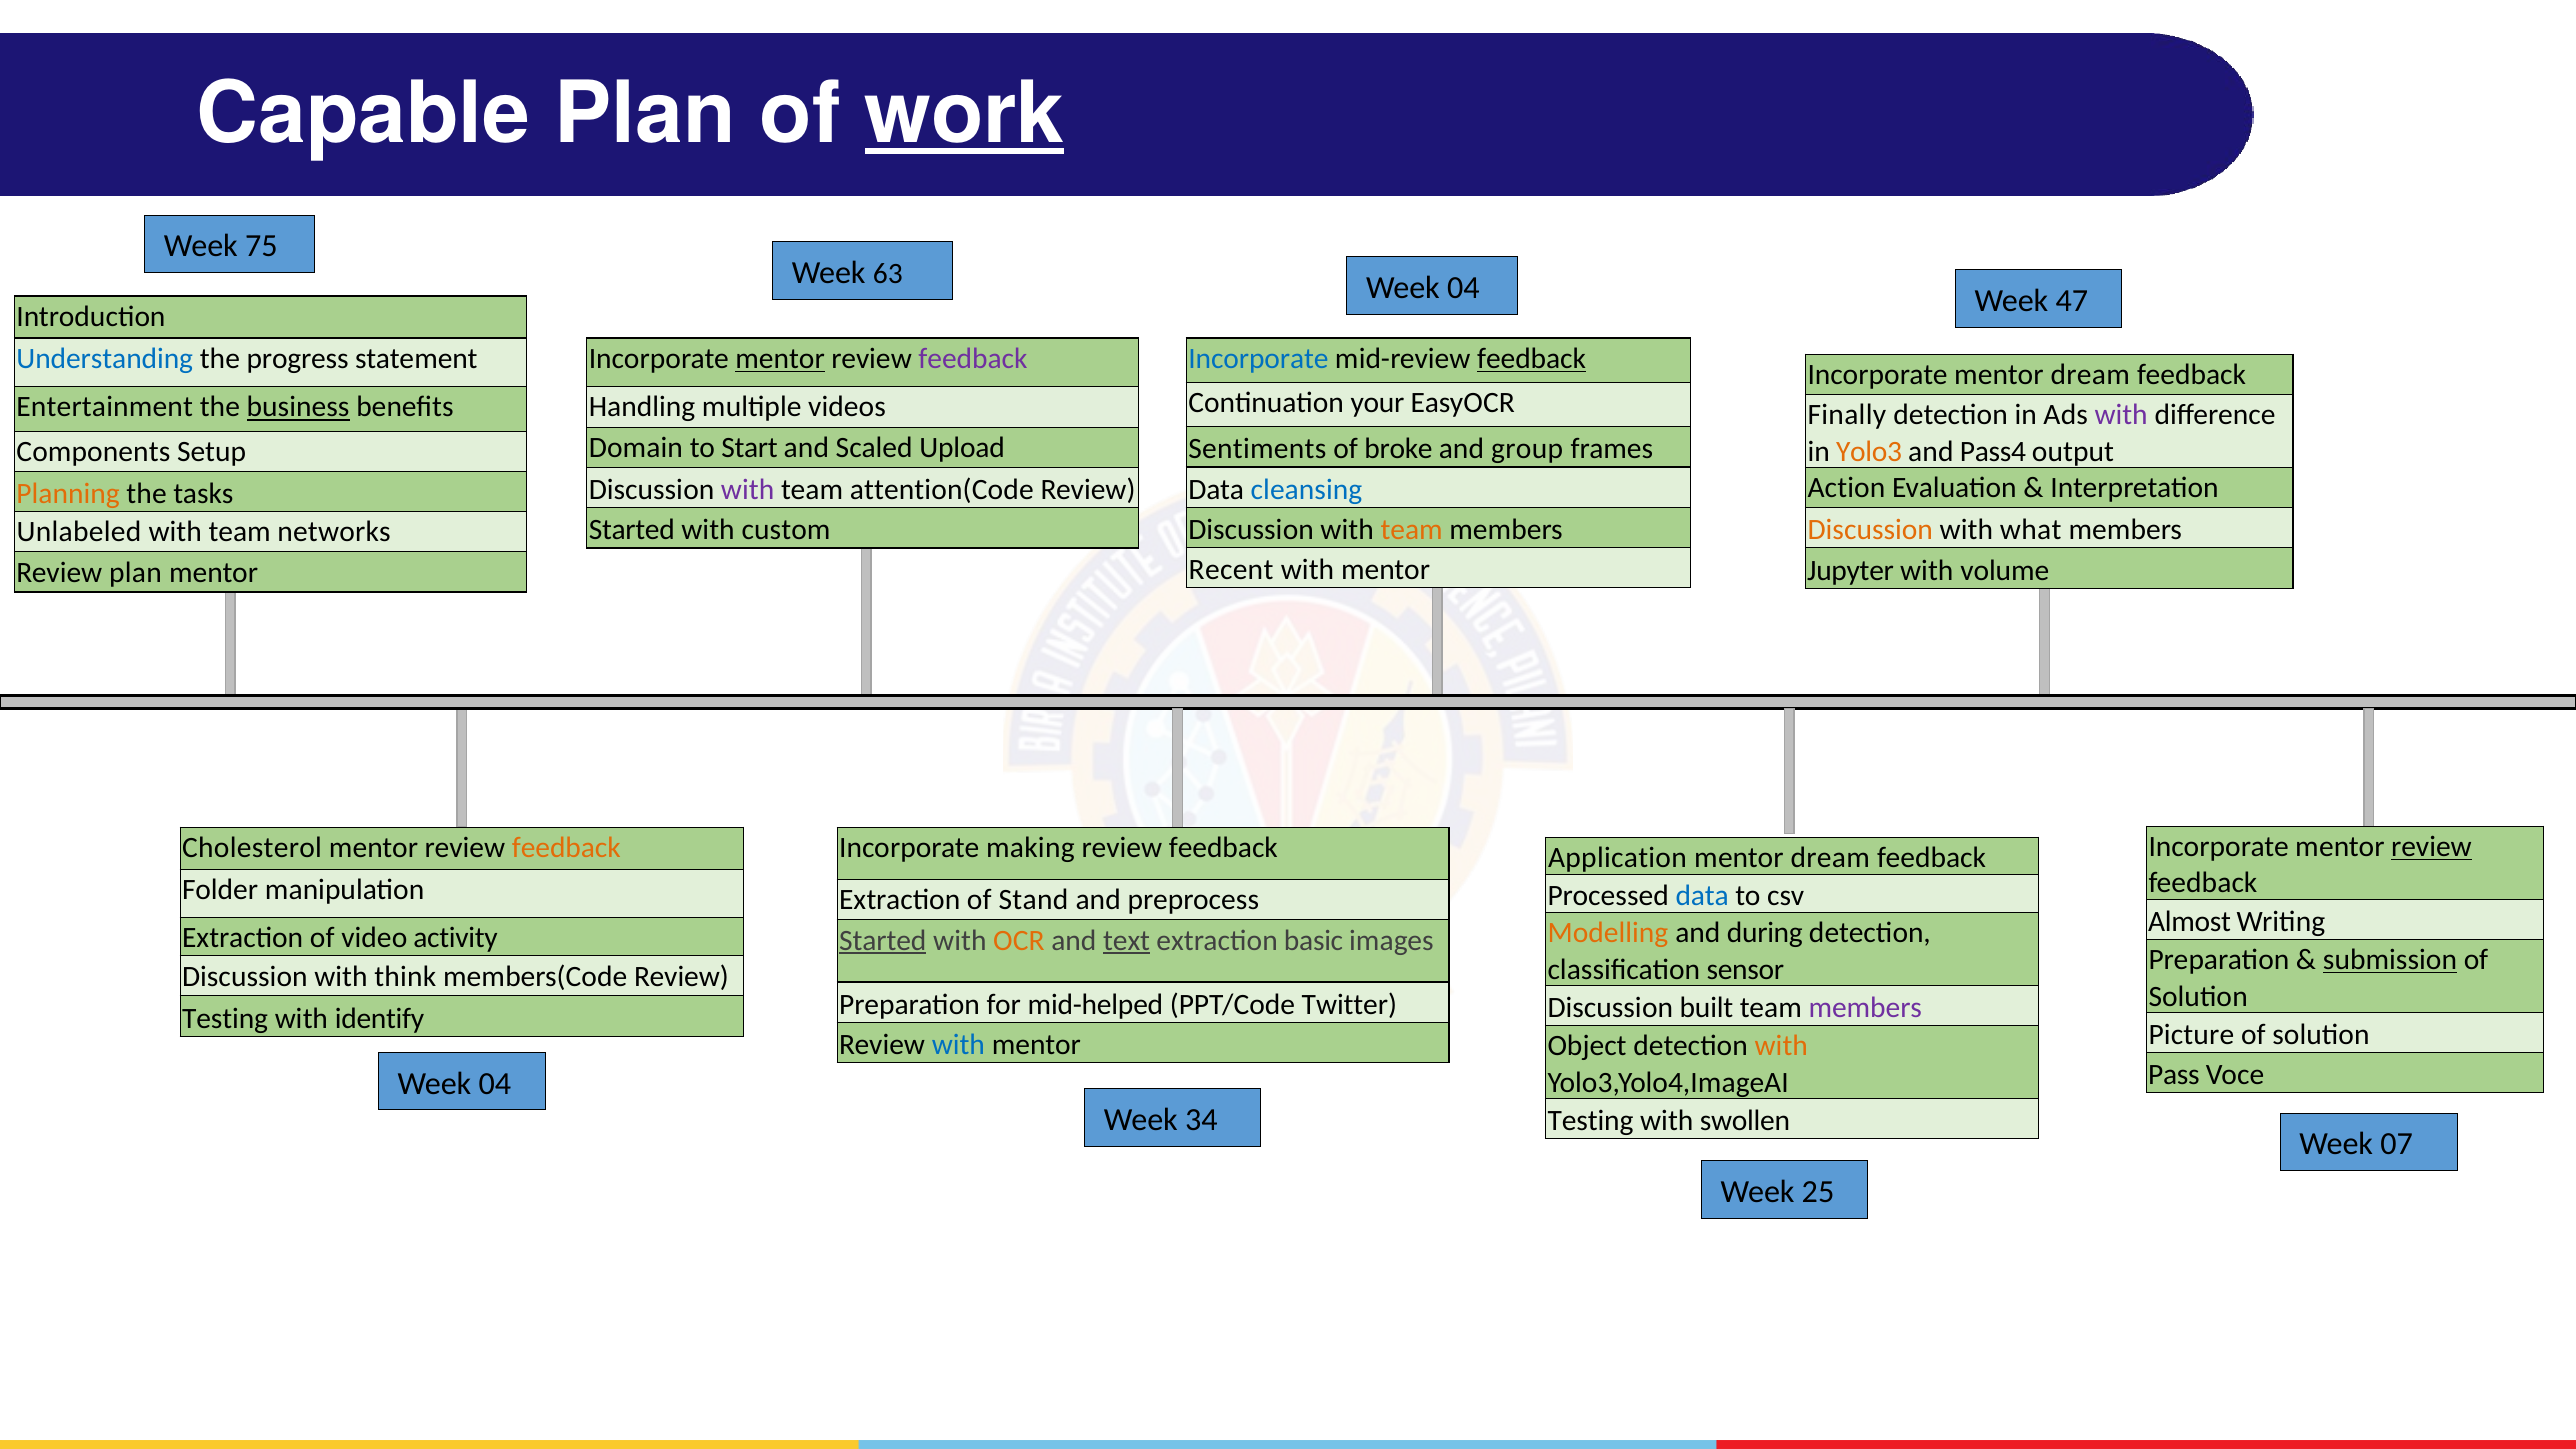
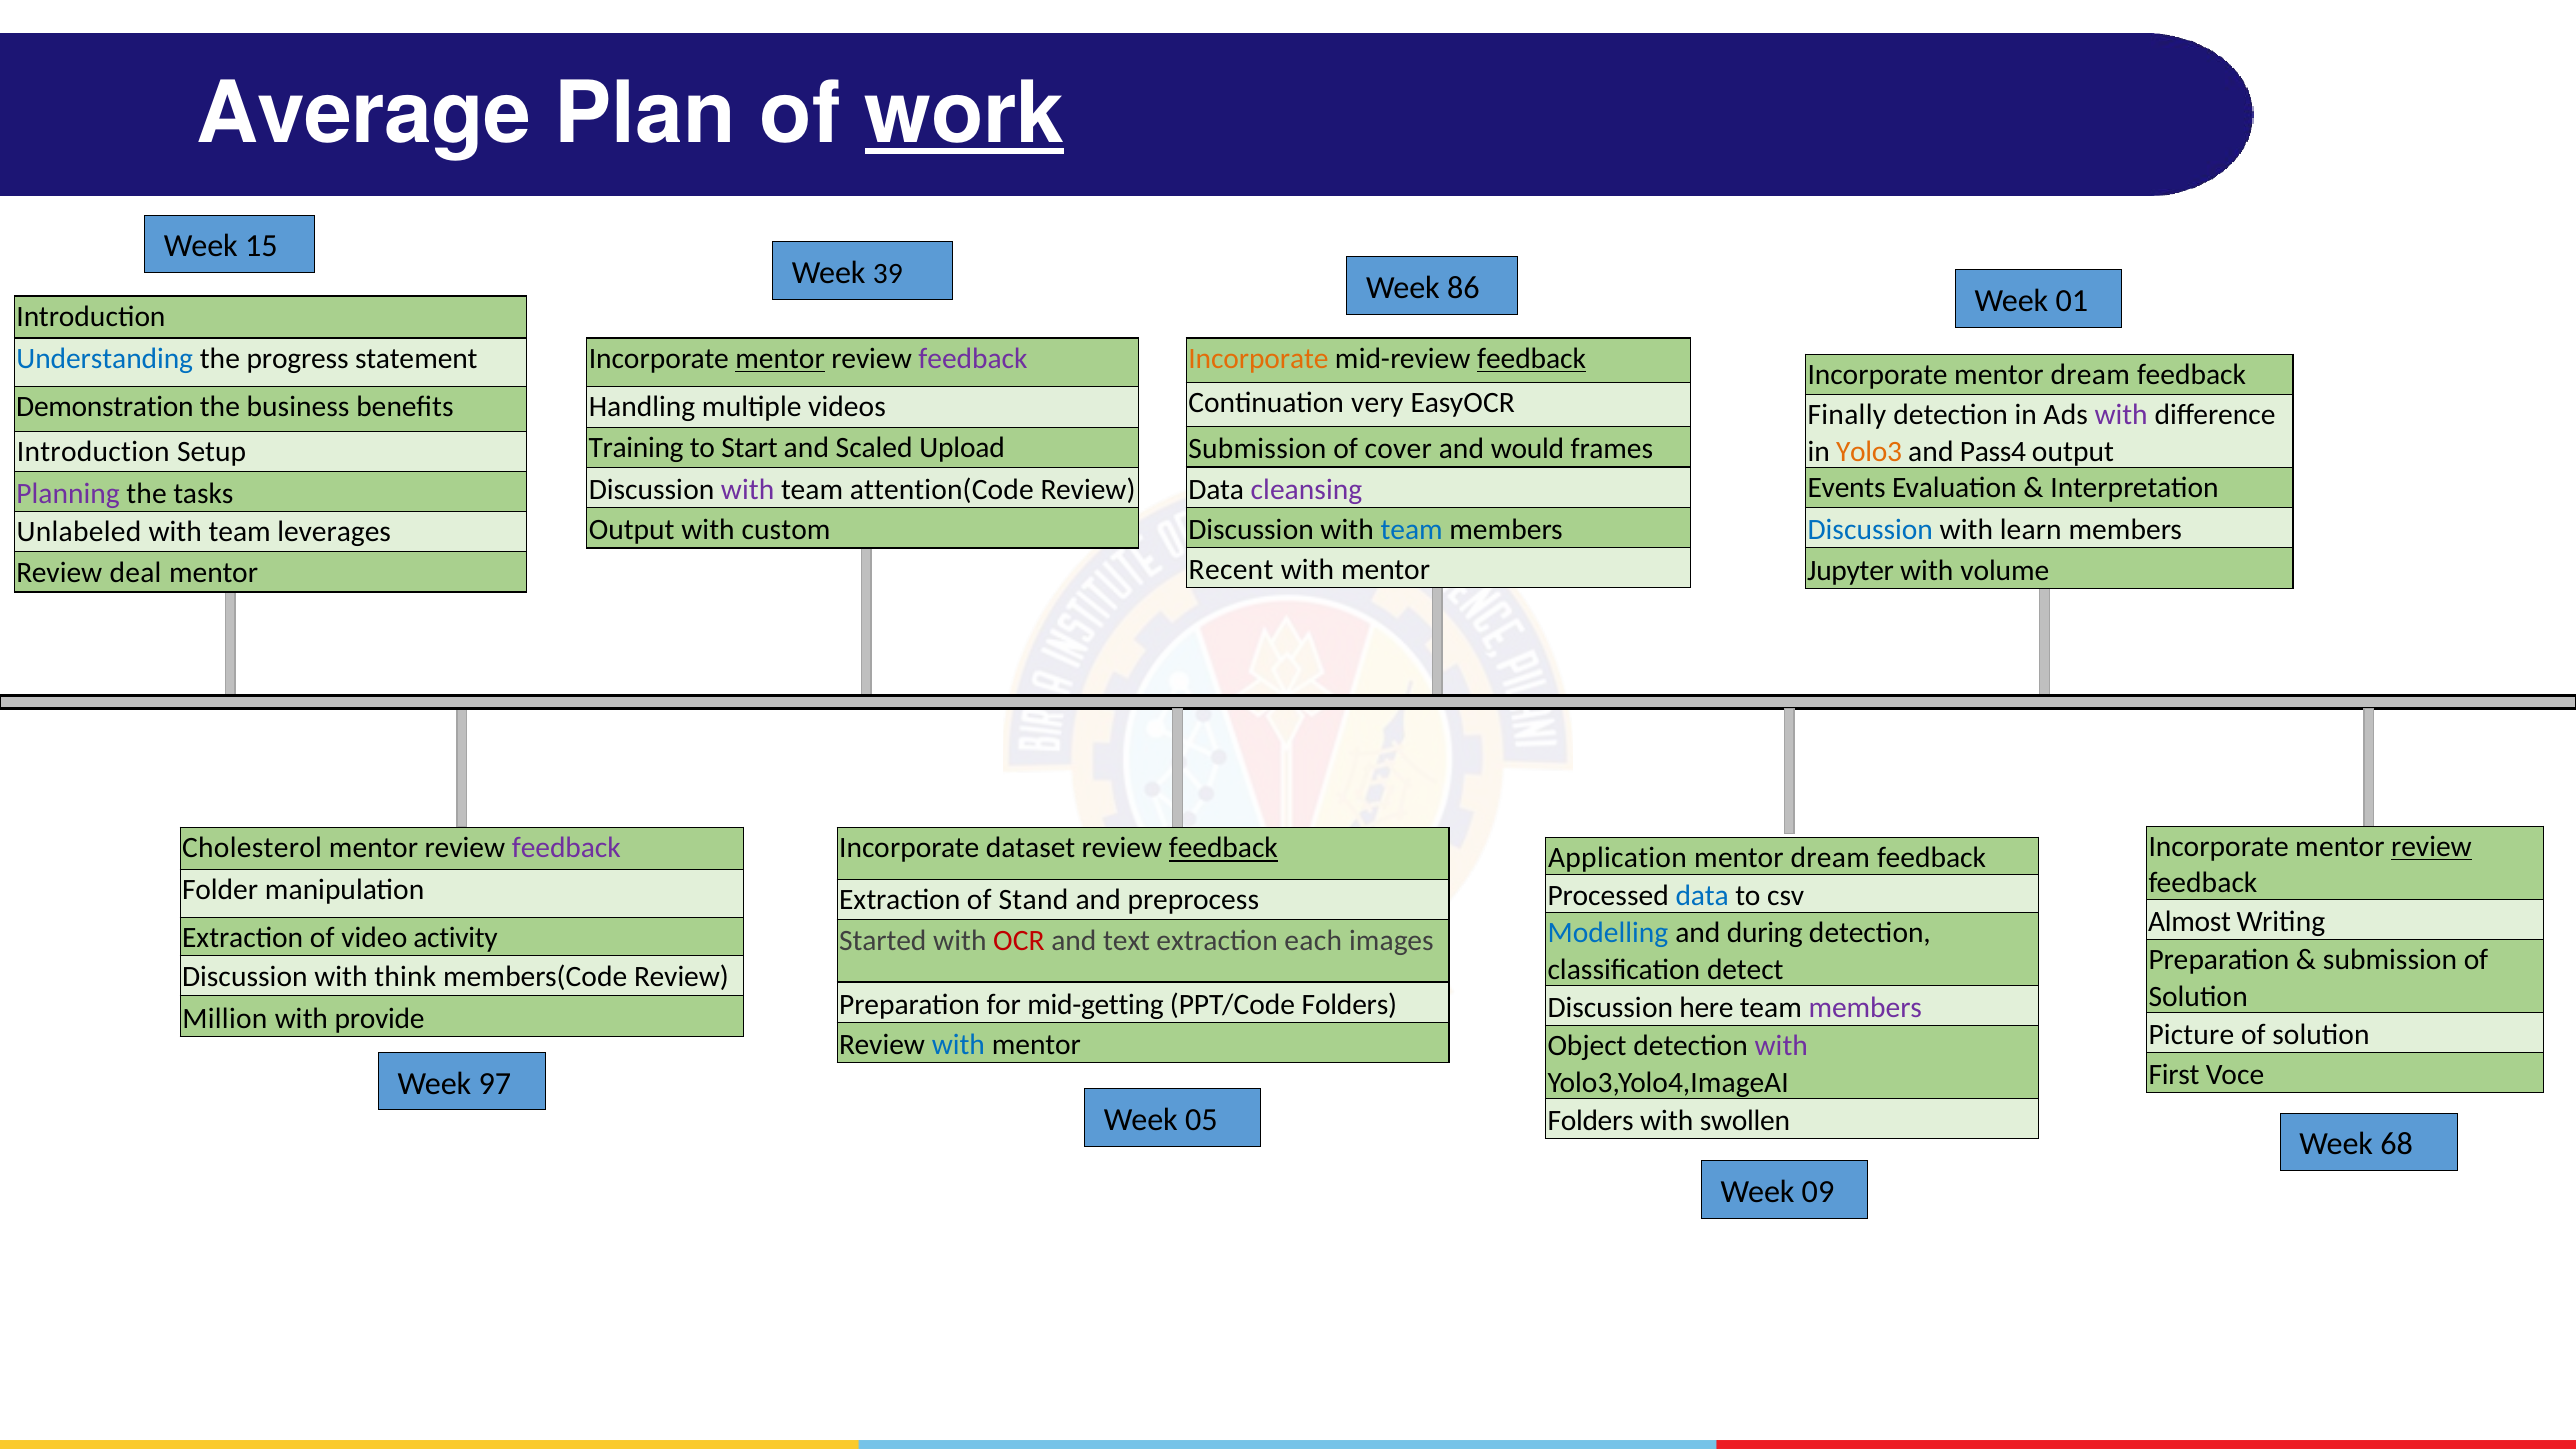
Capable: Capable -> Average (364, 114)
75: 75 -> 15 (261, 246)
63: 63 -> 39 (888, 273)
04: 04 -> 86 (1463, 288)
47: 47 -> 01 (2072, 301)
Incorporate colour: blue -> orange (1258, 359)
your: your -> very (1377, 403)
Entertainment: Entertainment -> Demonstration (105, 407)
business underline: present -> none (298, 407)
Domain: Domain -> Training (636, 448)
Sentiments: Sentiments -> Submission (1257, 449)
broke: broke -> cover (1398, 449)
group: group -> would (1527, 449)
Components: Components -> Introduction (93, 452)
Action: Action -> Events (1847, 488)
cleansing colour: blue -> purple (1306, 489)
Planning colour: orange -> purple (68, 494)
team colour: orange -> blue (1412, 530)
Discussion colour: orange -> blue (1870, 530)
what: what -> learn (2031, 530)
Started: Started -> Output (632, 530)
networks: networks -> leverages (334, 532)
Review plan: plan -> deal (135, 572)
feedback colour: orange -> purple (566, 848)
making: making -> dataset (1031, 848)
feedback underline: none -> present (1223, 848)
Modelling colour: orange -> blue (1608, 933)
Started underline: present -> none (883, 940)
OCR colour: orange -> red (1019, 940)
text underline: present -> none (1127, 940)
basic: basic -> each (1313, 940)
submission underline: present -> none (2390, 960)
sensor: sensor -> detect (1745, 969)
mid-helped: mid-helped -> mid-getting (1096, 1004)
PPT/Code Twitter: Twitter -> Folders (1349, 1004)
built: built -> here (1707, 1008)
Testing: Testing -> Million (225, 1018)
identify: identify -> provide (380, 1018)
with colour: orange -> purple (1781, 1046)
Pass: Pass -> First (2174, 1075)
04: 04 -> 97 (495, 1083)
34: 34 -> 05 (1201, 1120)
Testing: Testing -> Folders (1591, 1121)
07: 07 -> 68 (2397, 1144)
25: 25 -> 09 (1818, 1192)
